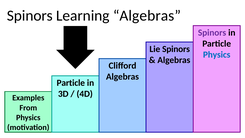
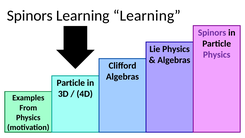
Learning Algebras: Algebras -> Learning (147, 16)
Lie Spinors: Spinors -> Physics (176, 49)
Physics colour: blue -> purple (217, 55)
